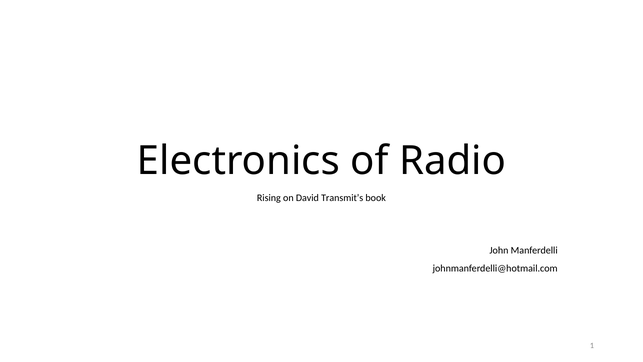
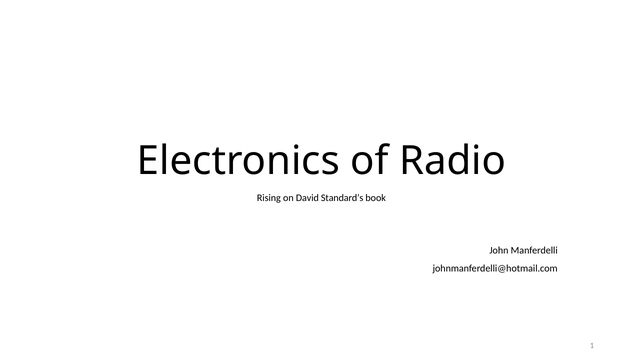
Transmit’s: Transmit’s -> Standard’s (342, 198)
